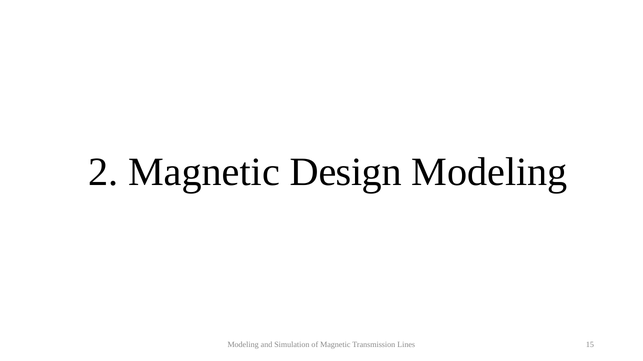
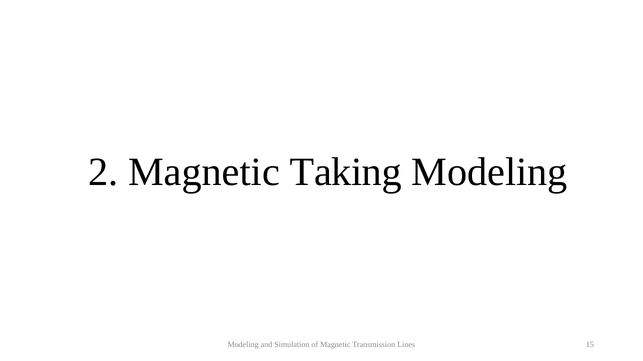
Design: Design -> Taking (346, 172)
